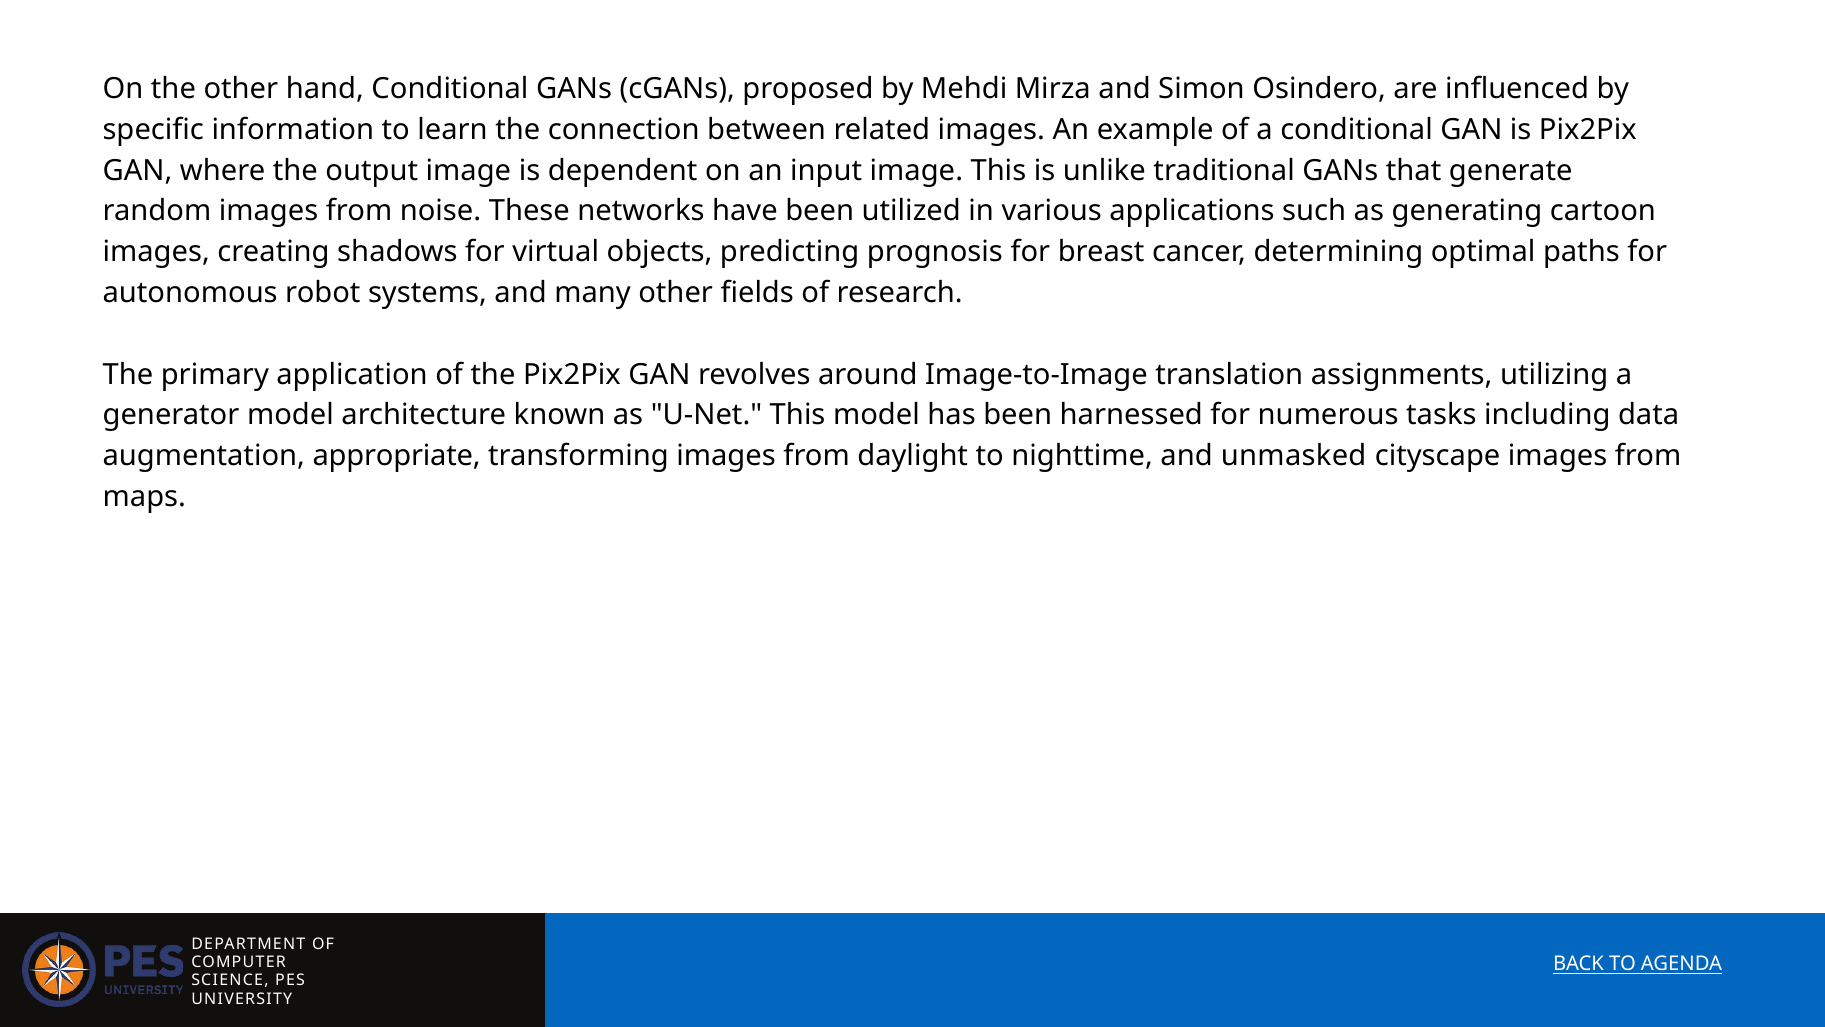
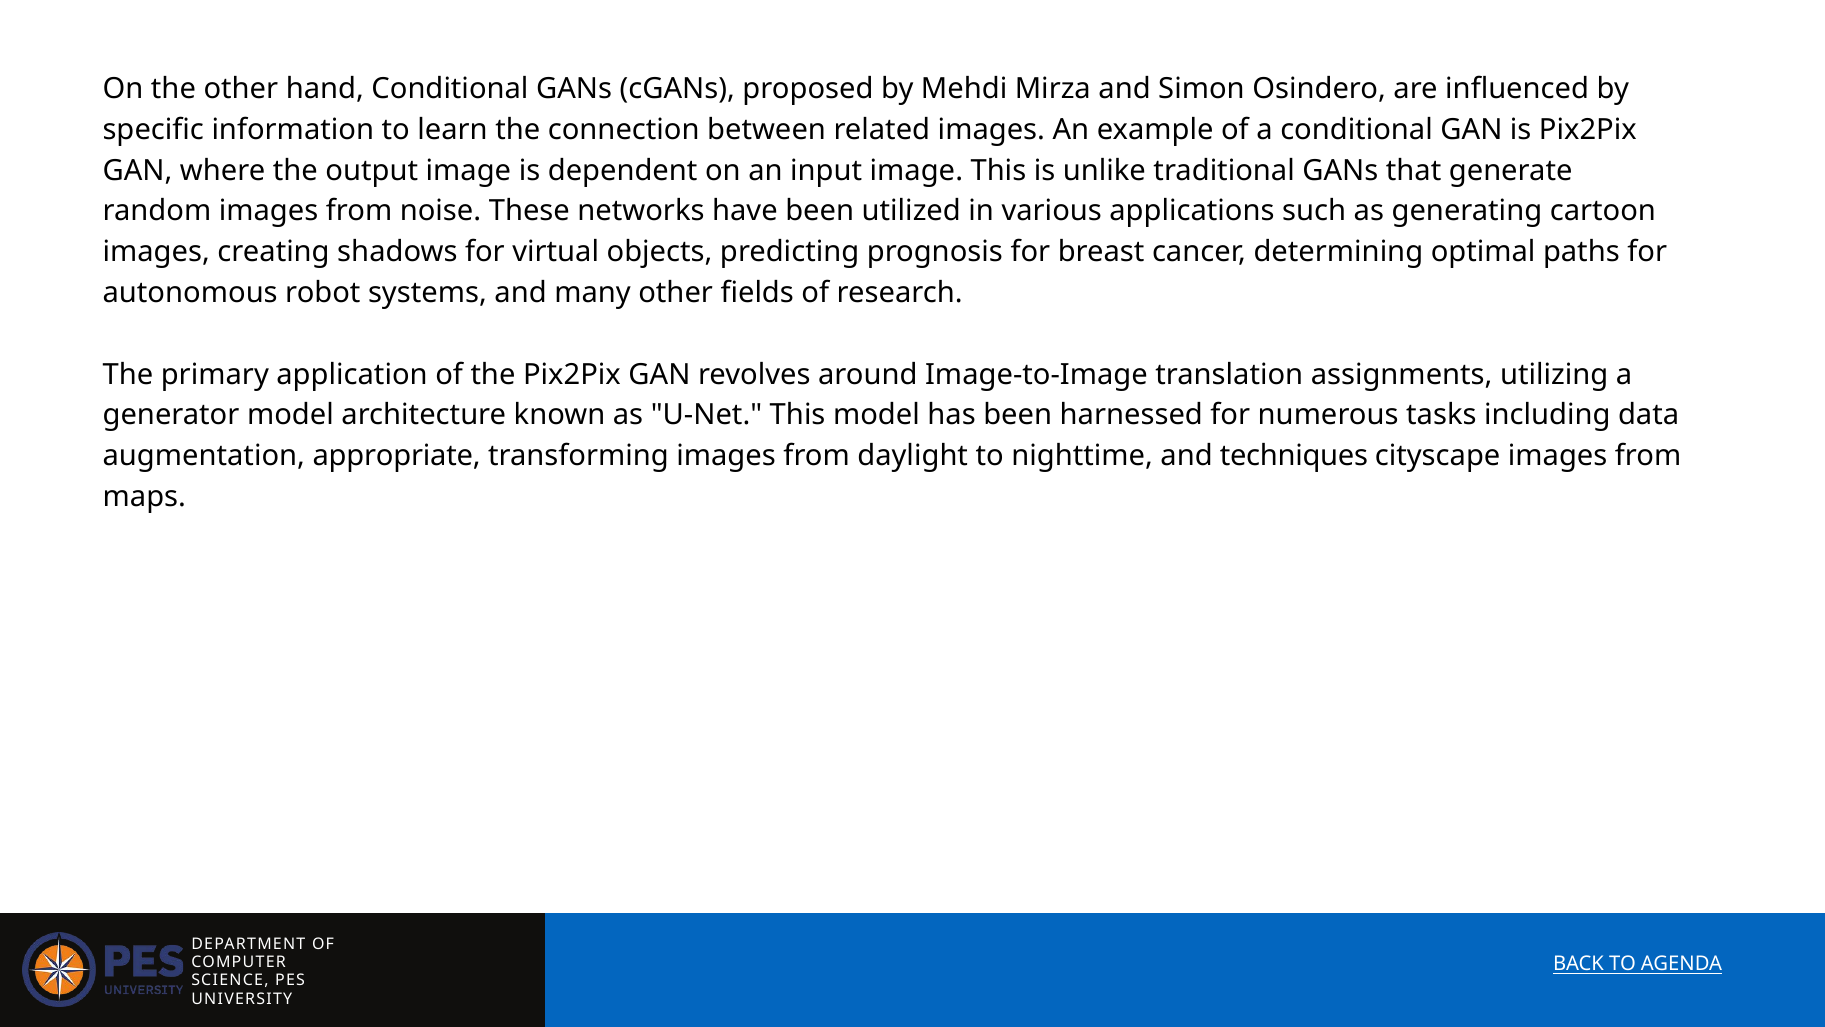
unmasked: unmasked -> techniques (1294, 456)
